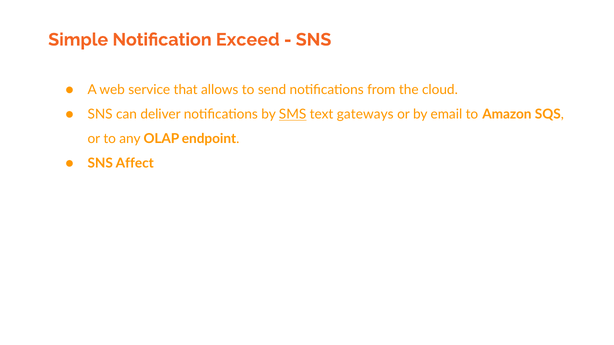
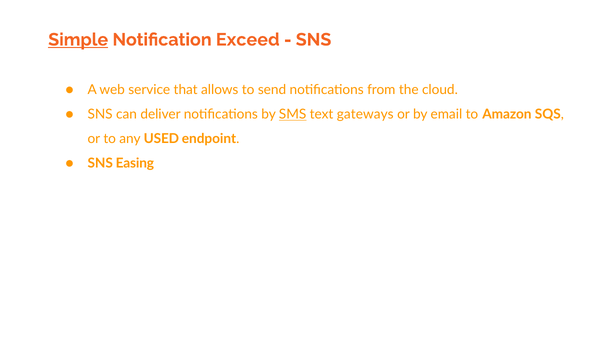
Simple underline: none -> present (78, 40)
OLAP: OLAP -> USED (161, 139)
Affect: Affect -> Easing (135, 164)
